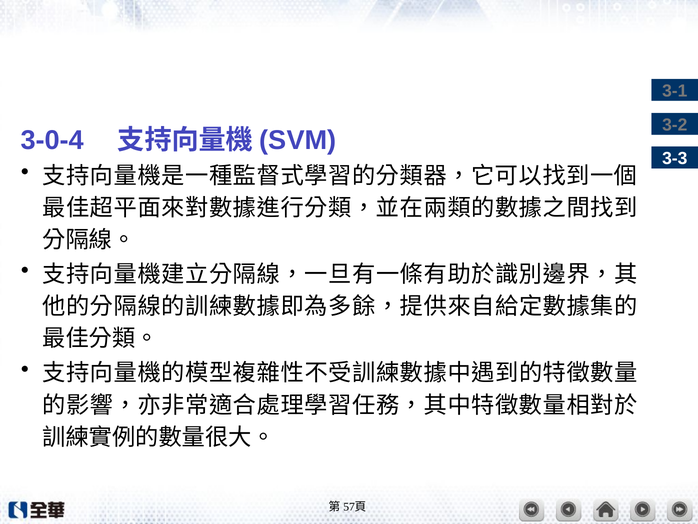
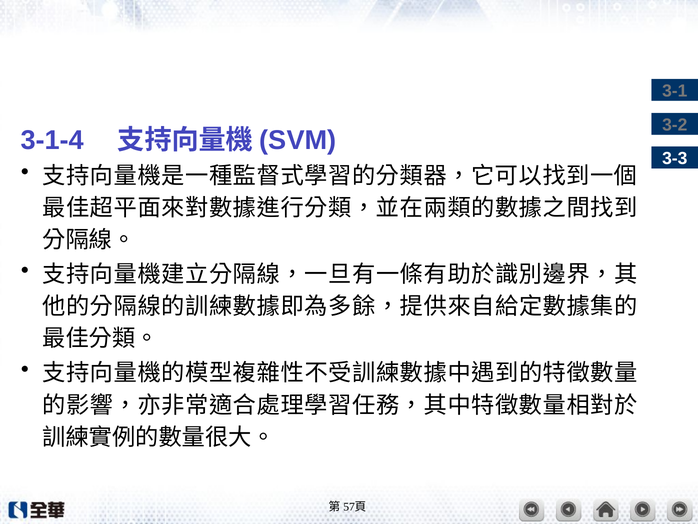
3-0-4: 3-0-4 -> 3-1-4 (52, 140)
